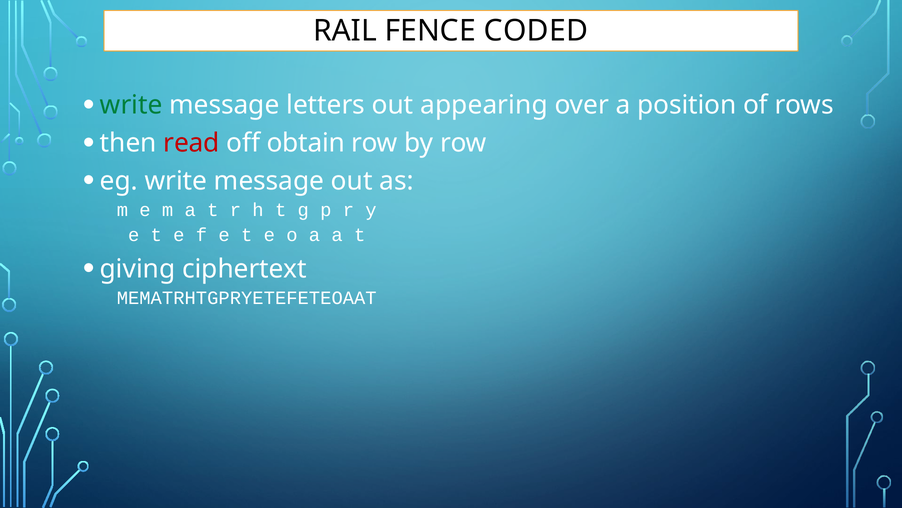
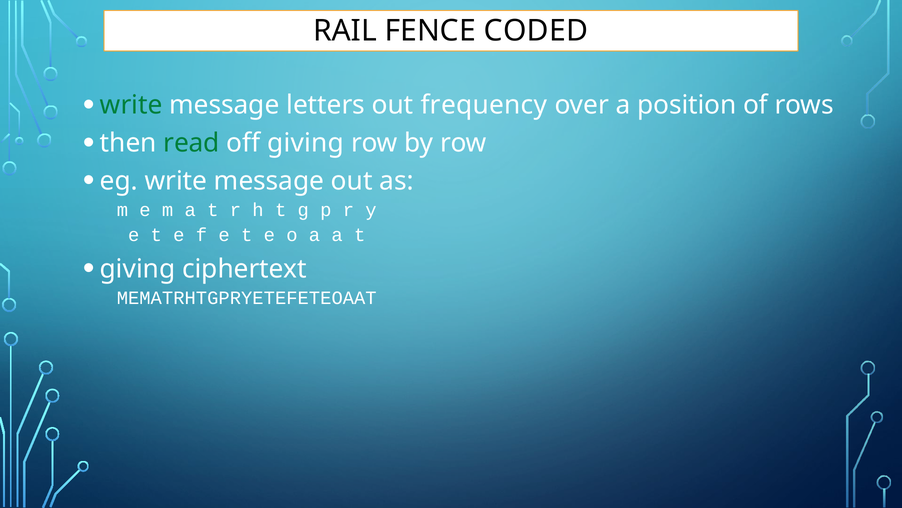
appearing: appearing -> frequency (484, 105)
read colour: red -> green (192, 143)
off obtain: obtain -> giving (306, 143)
